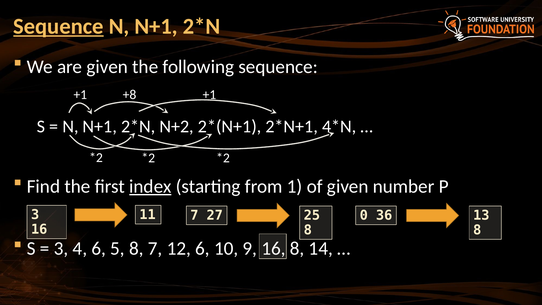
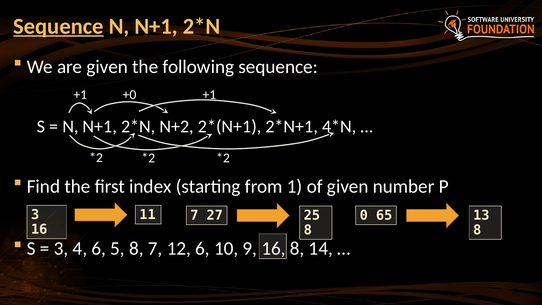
+8: +8 -> +0 (130, 95)
index underline: present -> none (150, 186)
36: 36 -> 65 (384, 215)
